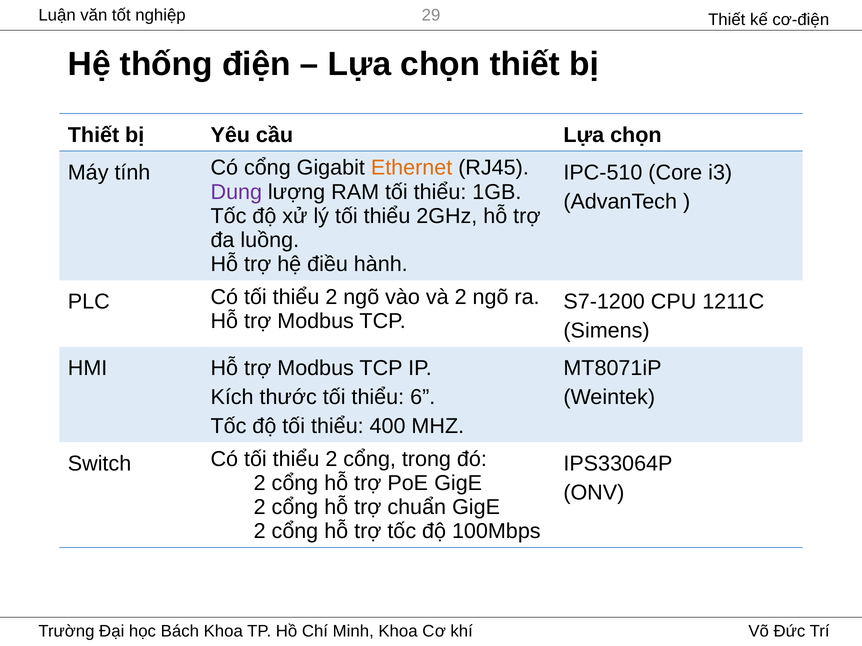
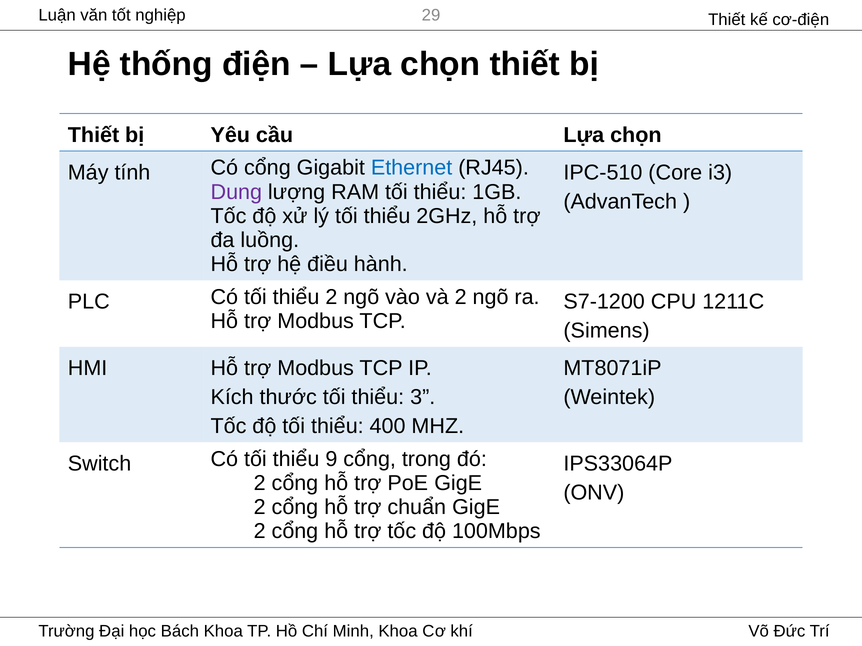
Ethernet colour: orange -> blue (412, 168)
6: 6 -> 3 (423, 398)
2: 2 -> 9 (331, 459)
